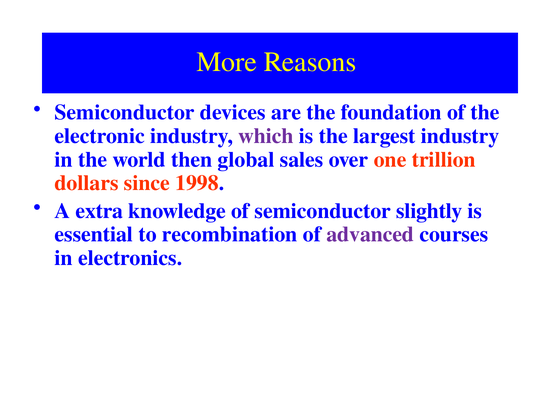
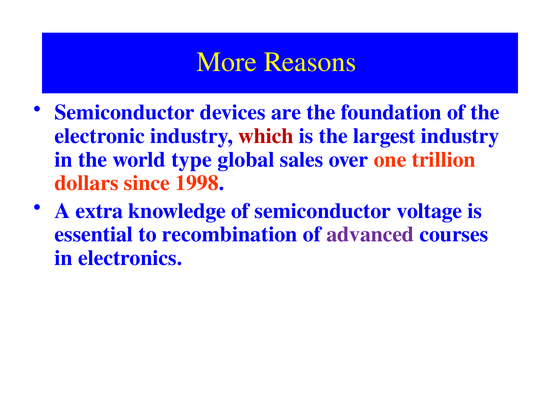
which colour: purple -> red (266, 136)
then: then -> type (192, 159)
slightly: slightly -> voltage (429, 211)
